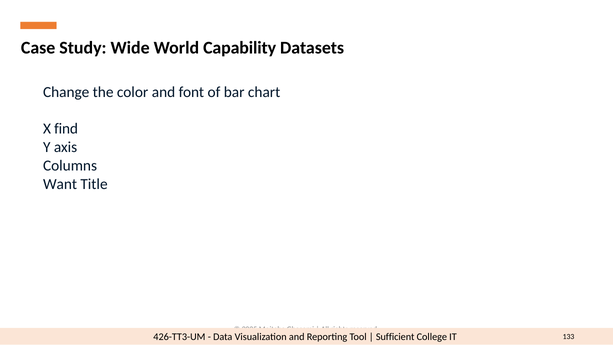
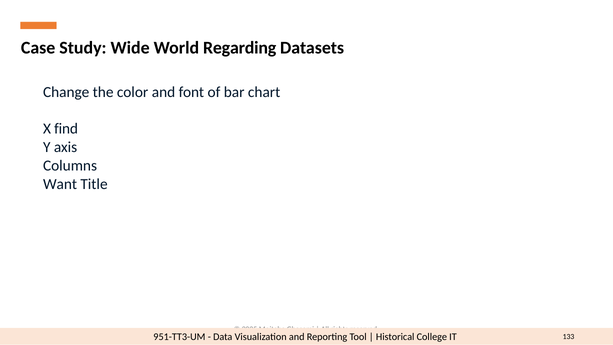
Capability: Capability -> Regarding (240, 48)
426-TT3-UM: 426-TT3-UM -> 951-TT3-UM (179, 337)
Sufficient: Sufficient -> Historical (395, 337)
